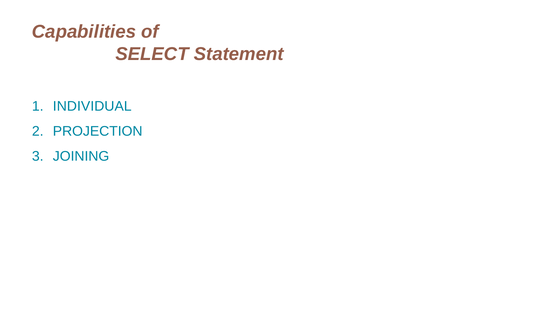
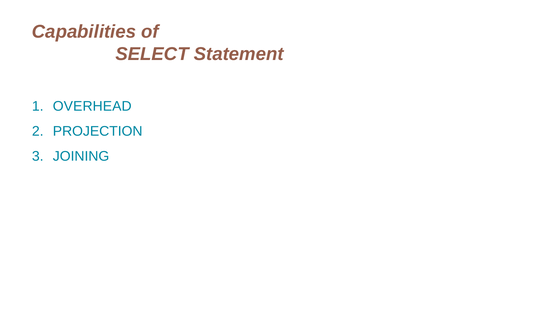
INDIVIDUAL: INDIVIDUAL -> OVERHEAD (92, 106)
